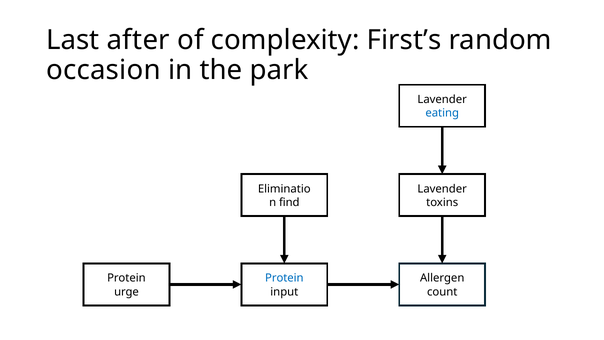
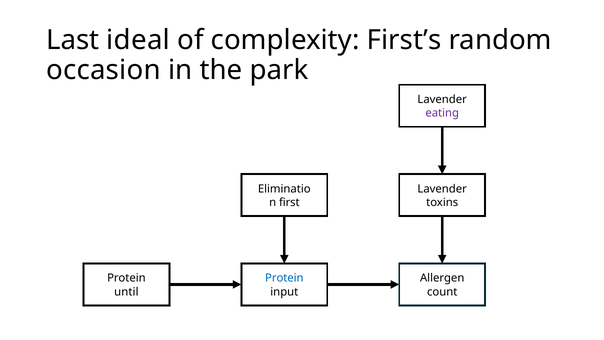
after: after -> ideal (138, 40)
eating colour: blue -> purple (442, 113)
find: find -> first (289, 202)
urge: urge -> until (126, 292)
